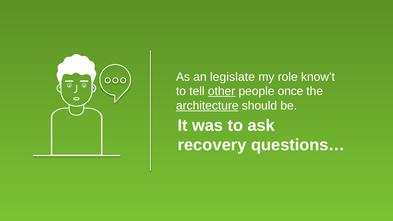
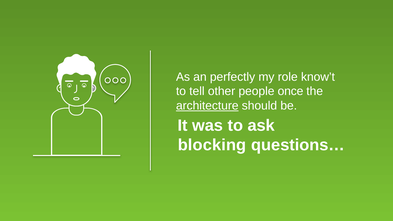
legislate: legislate -> perfectly (233, 77)
other underline: present -> none (222, 91)
recovery: recovery -> blocking (212, 145)
